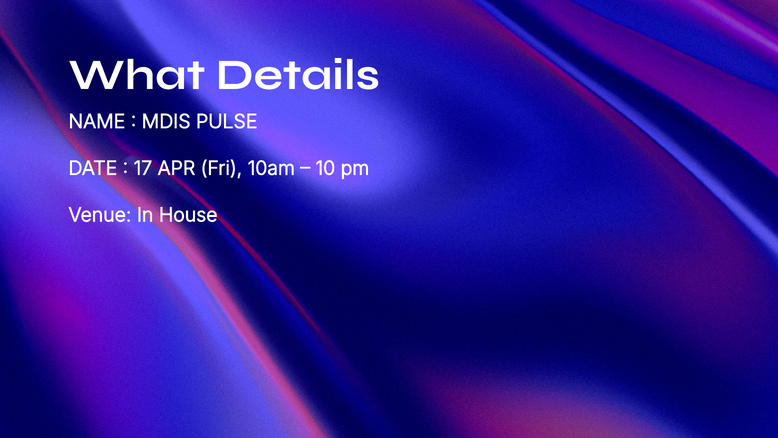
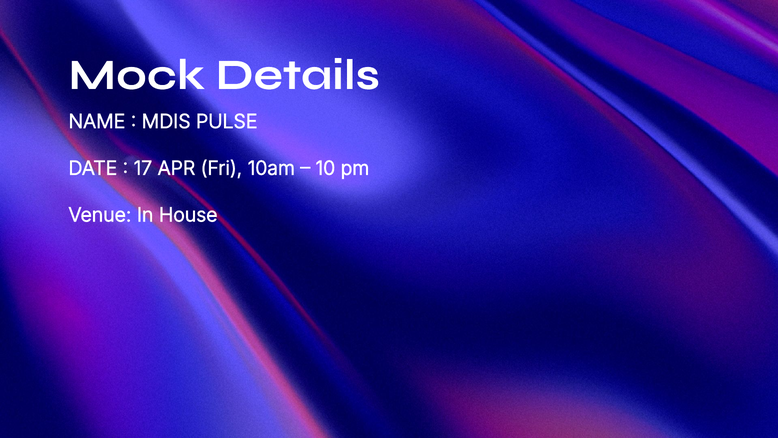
What: What -> Mock (137, 75)
